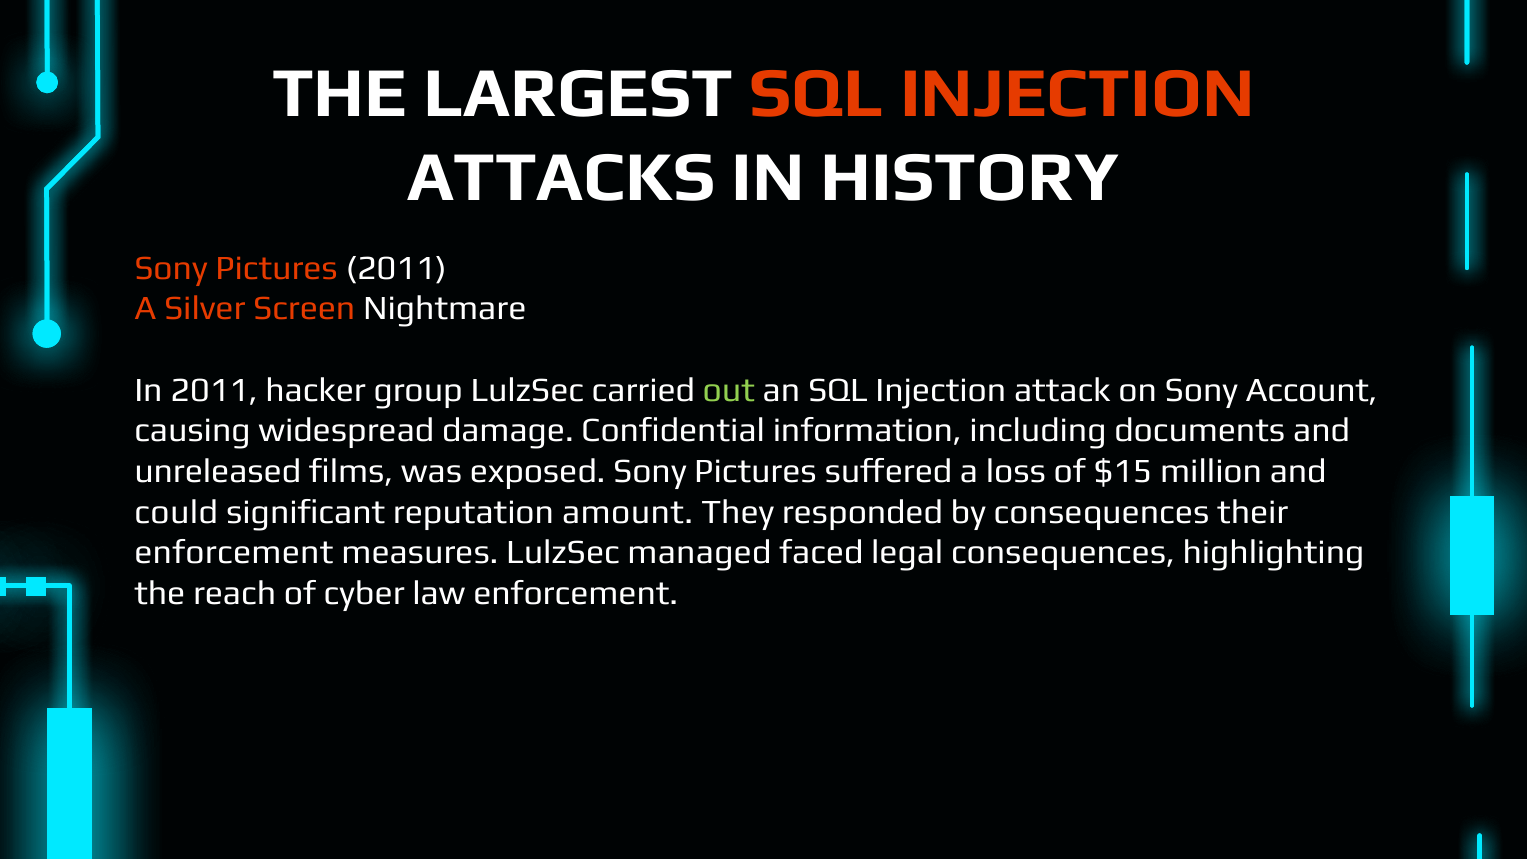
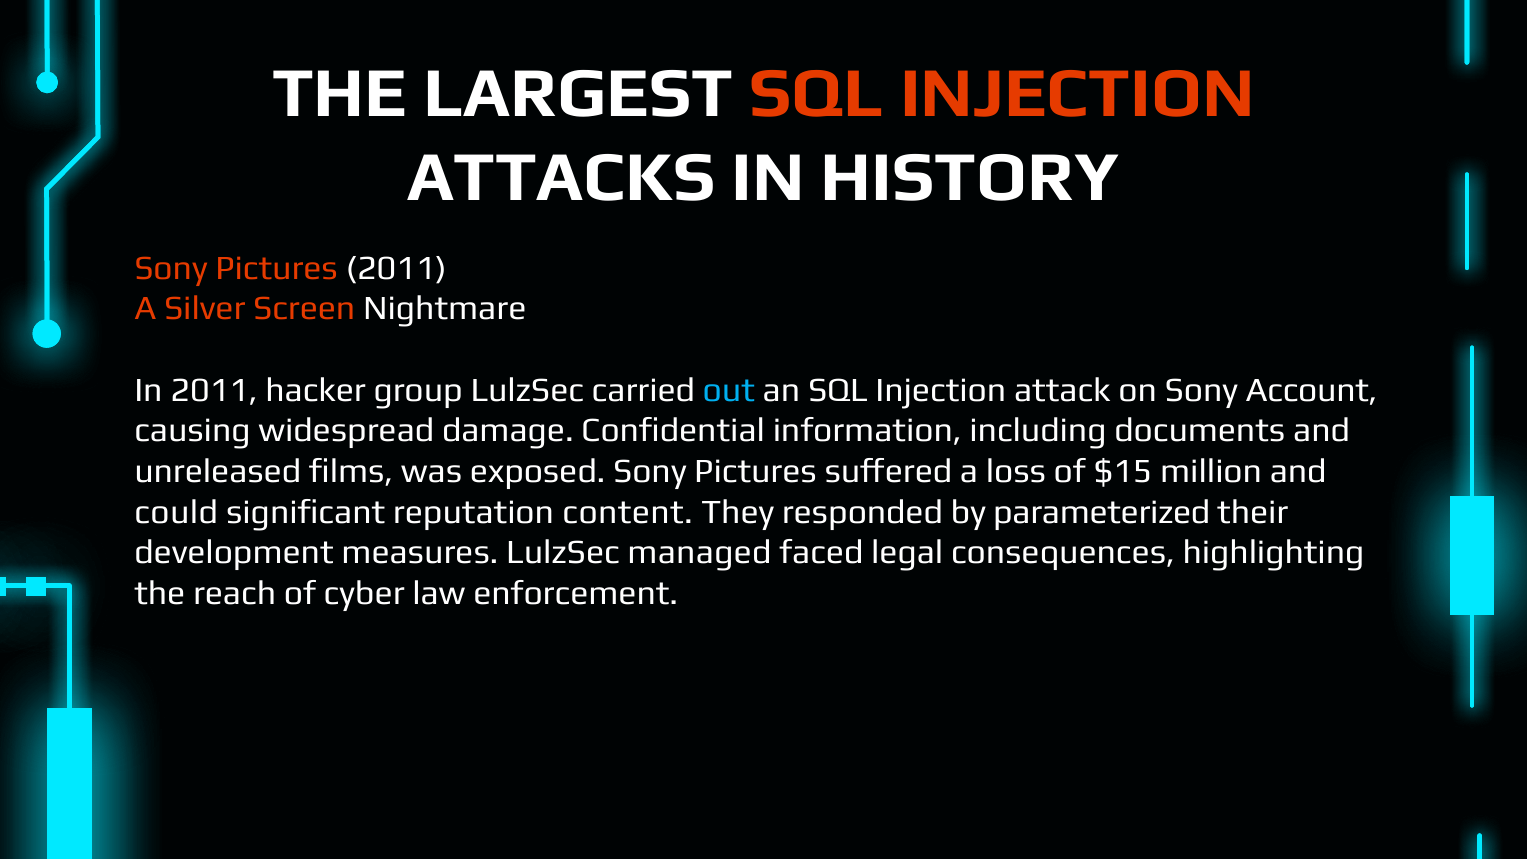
out colour: light green -> light blue (729, 390)
amount: amount -> content (628, 512)
by consequences: consequences -> parameterized (1102, 512)
enforcement: enforcement -> development (234, 553)
